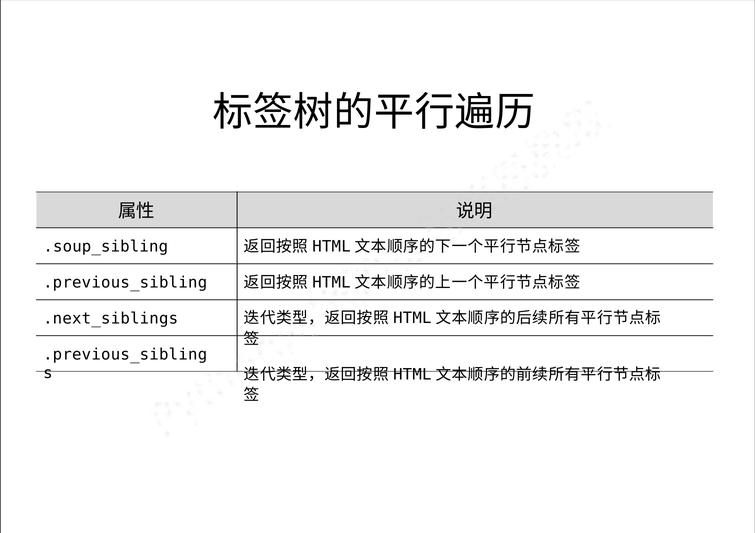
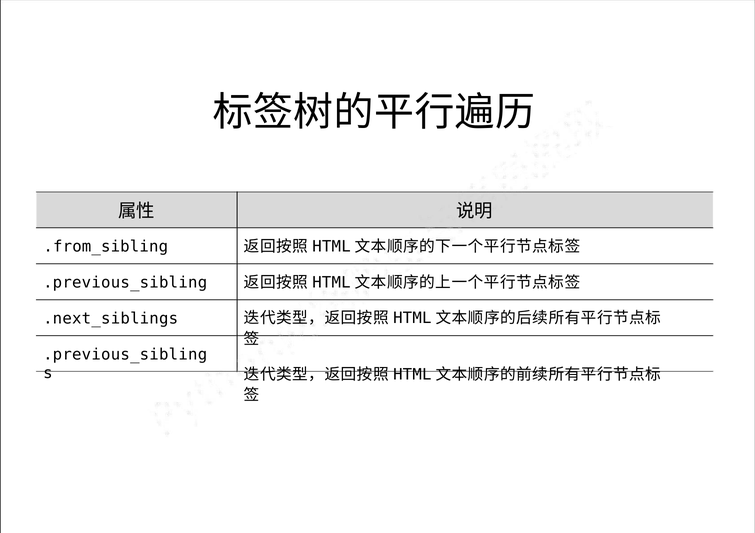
.soup_sibling: .soup_sibling -> .from_sibling (106, 247)
